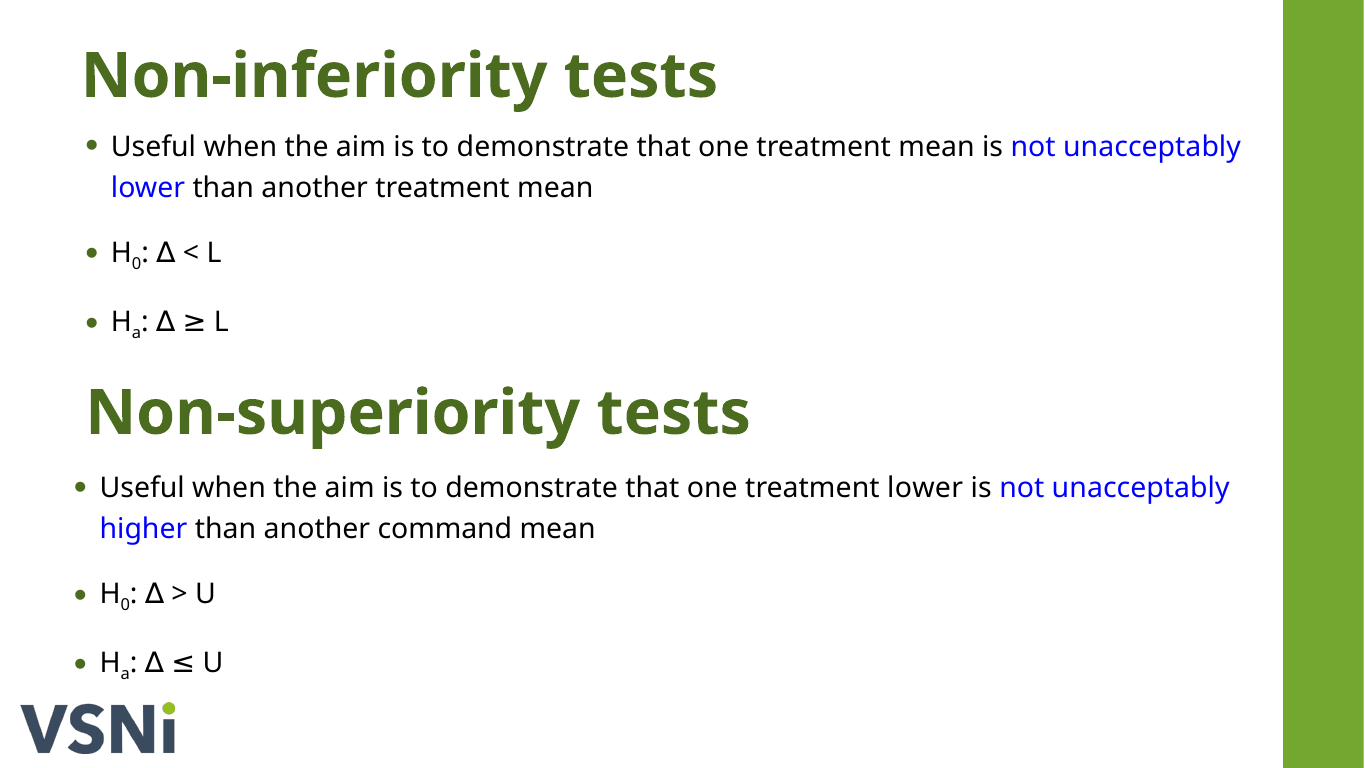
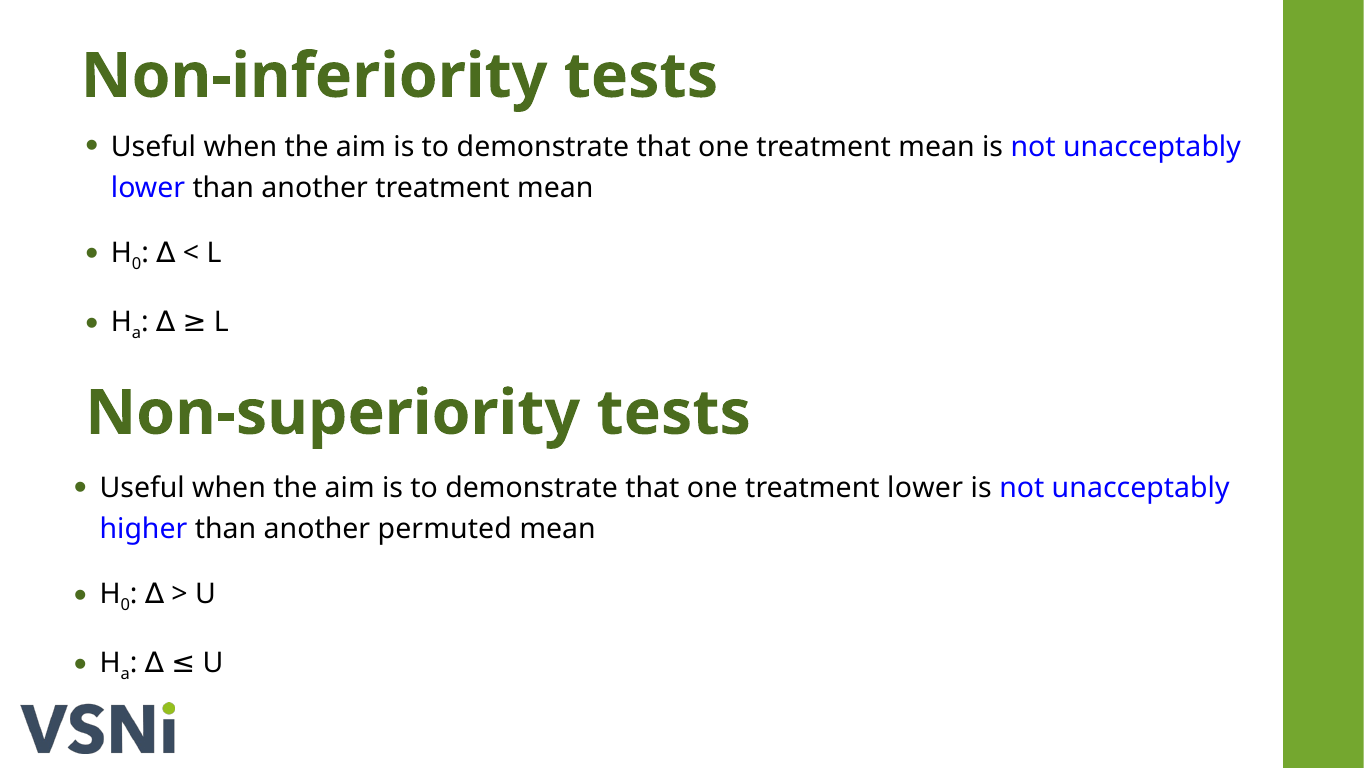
command: command -> permuted (445, 529)
